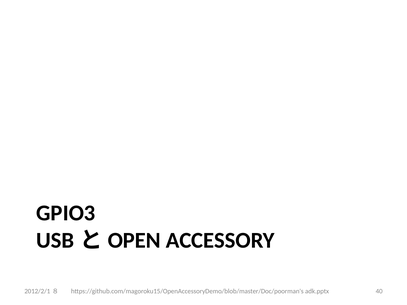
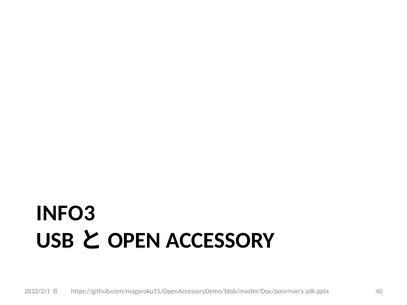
GPIO3: GPIO3 -> INFO3 (66, 213)
